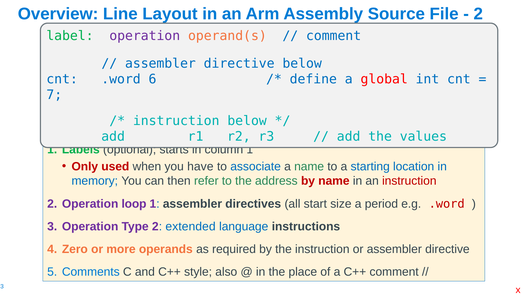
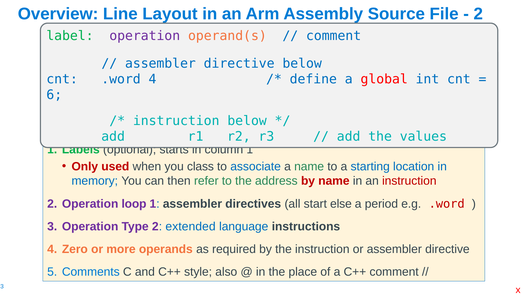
.word 6: 6 -> 4 (153, 79)
7: 7 -> 6 (54, 95)
have: have -> class (200, 167)
size: size -> else (341, 204)
